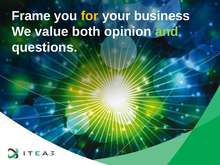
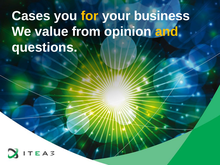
Frame: Frame -> Cases (31, 16)
both: both -> from (86, 32)
and colour: light green -> yellow (167, 32)
